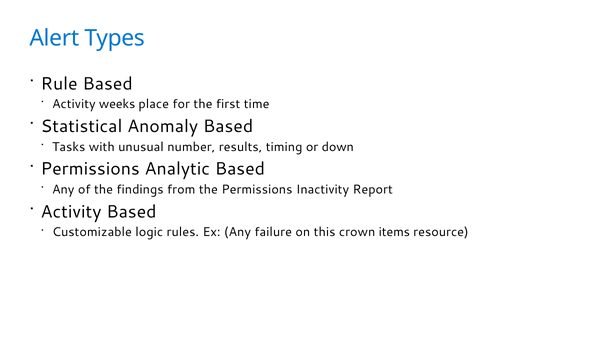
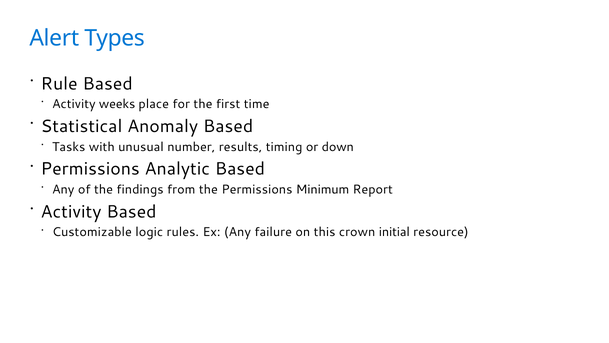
Inactivity: Inactivity -> Minimum (323, 189)
items: items -> initial (394, 232)
